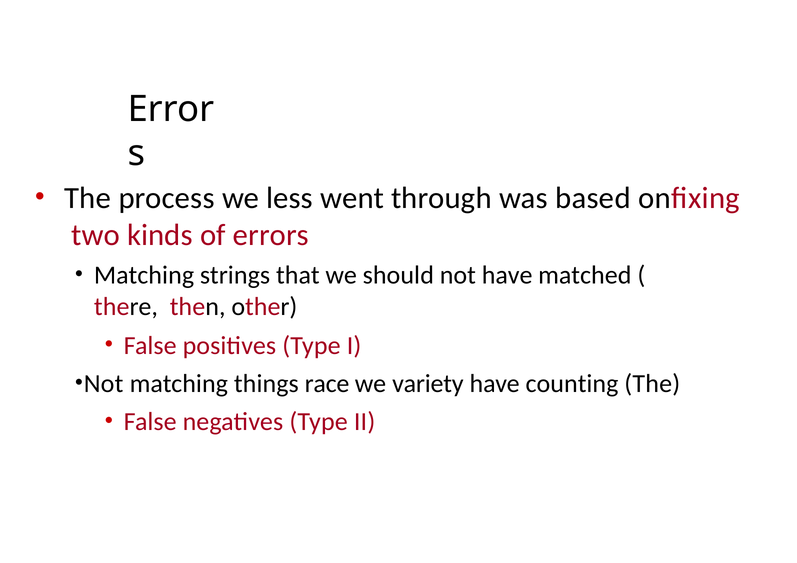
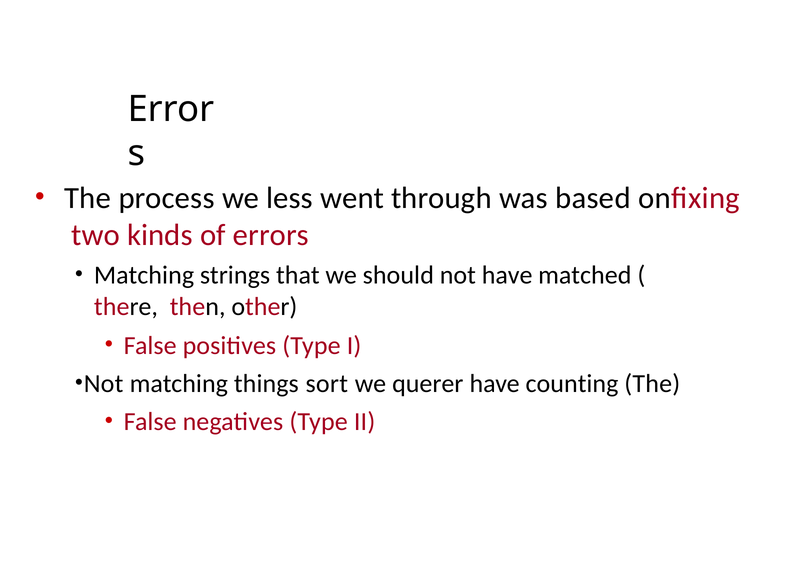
race: race -> sort (327, 384)
variety: variety -> querer (428, 384)
